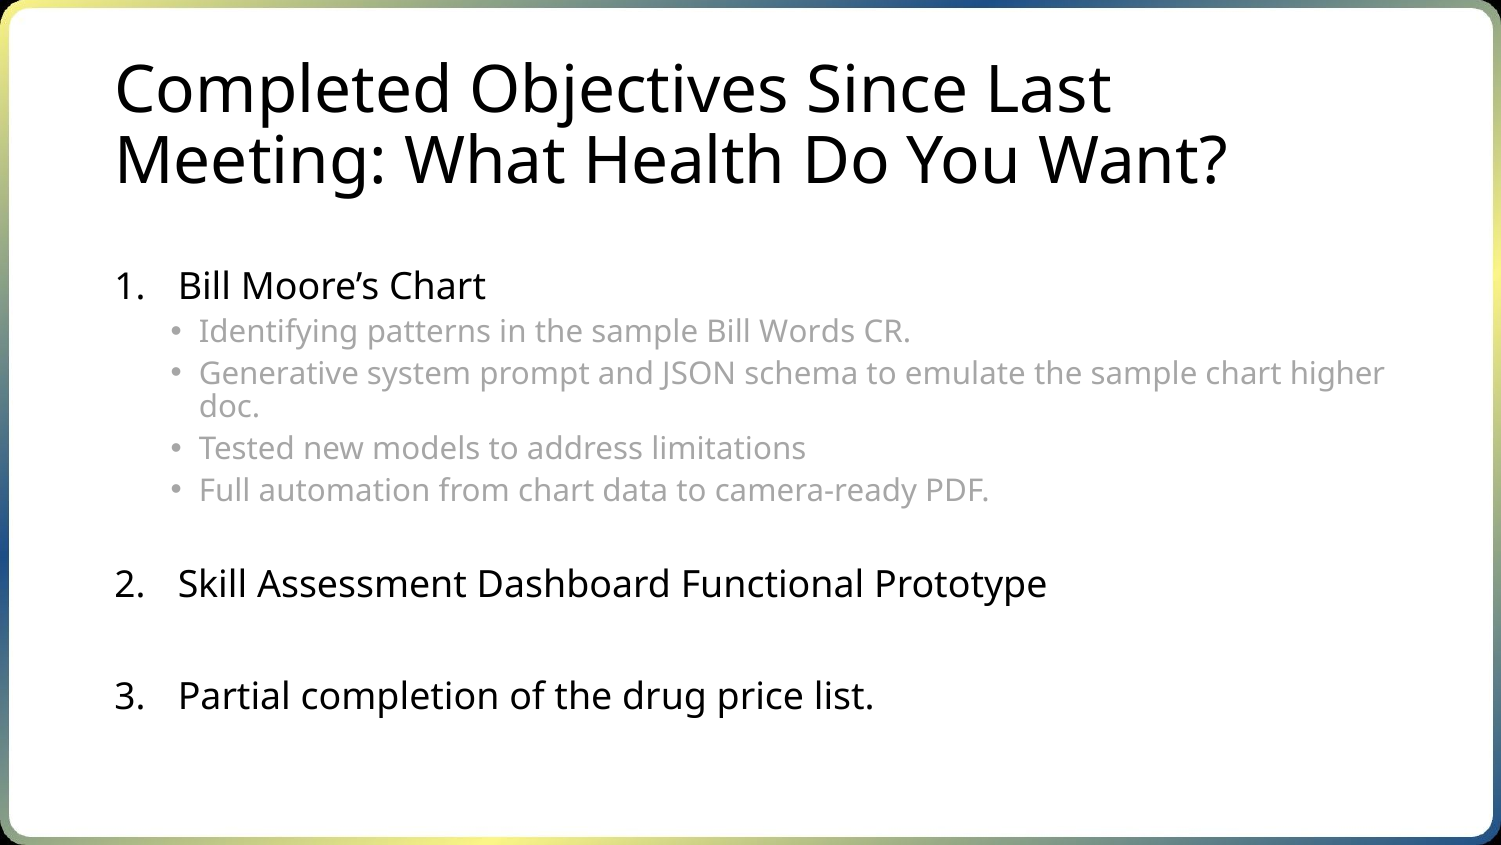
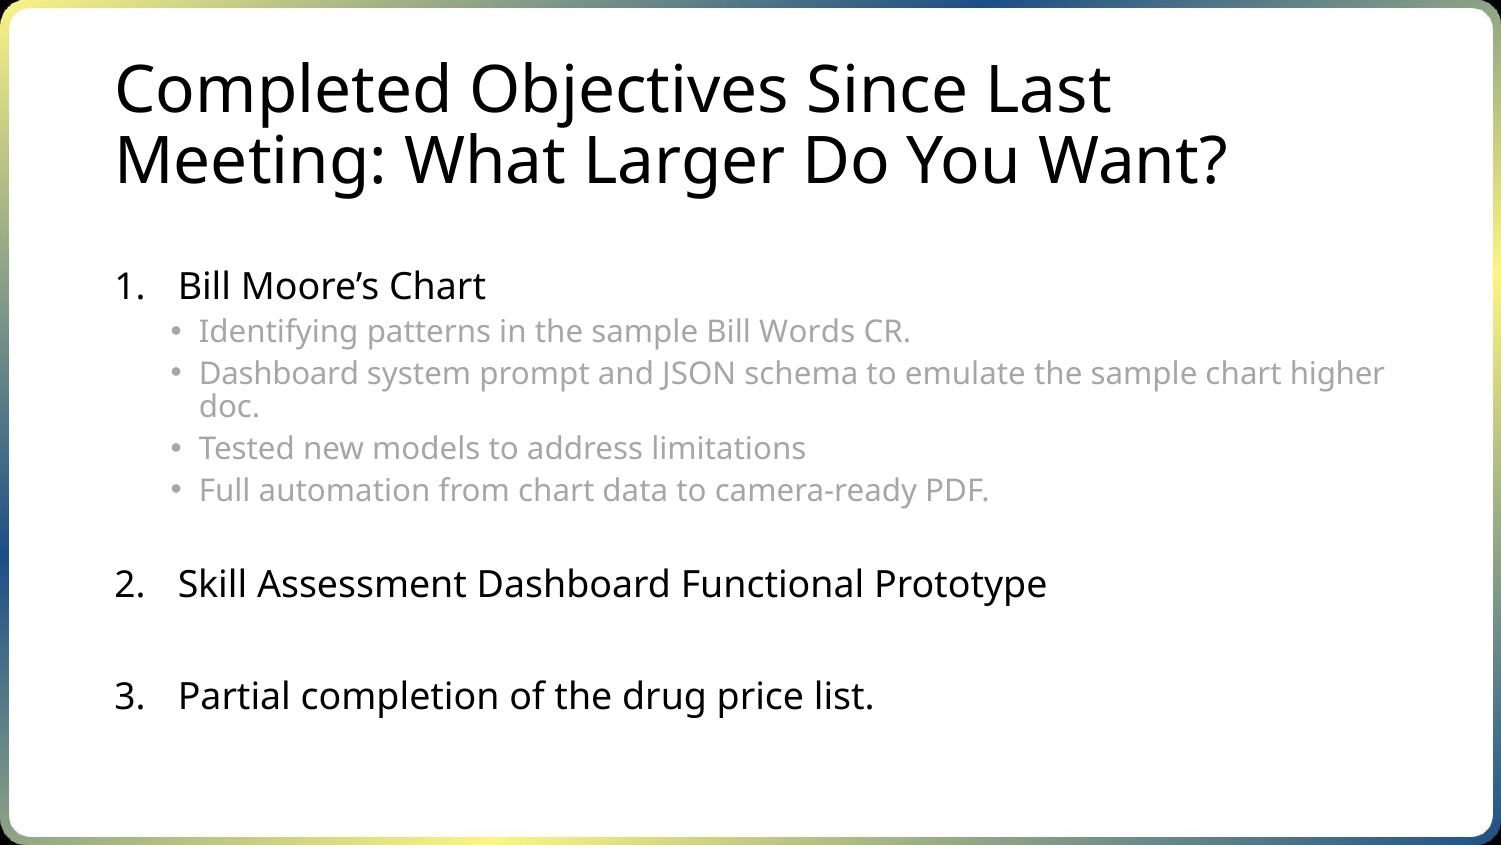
Health: Health -> Larger (684, 162)
Generative: Generative -> Dashboard (279, 373)
